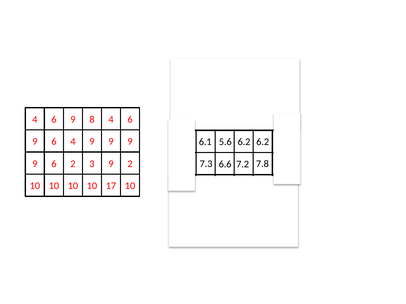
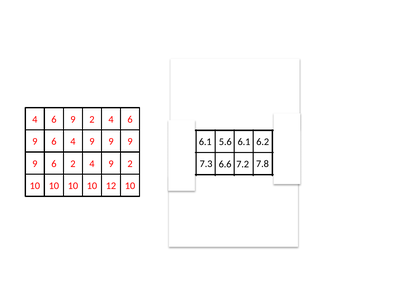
6 9 8: 8 -> 2 (92, 120)
5.6 6.2: 6.2 -> 6.1 (244, 142)
6 2 3: 3 -> 4 (92, 164)
17: 17 -> 12 (111, 186)
